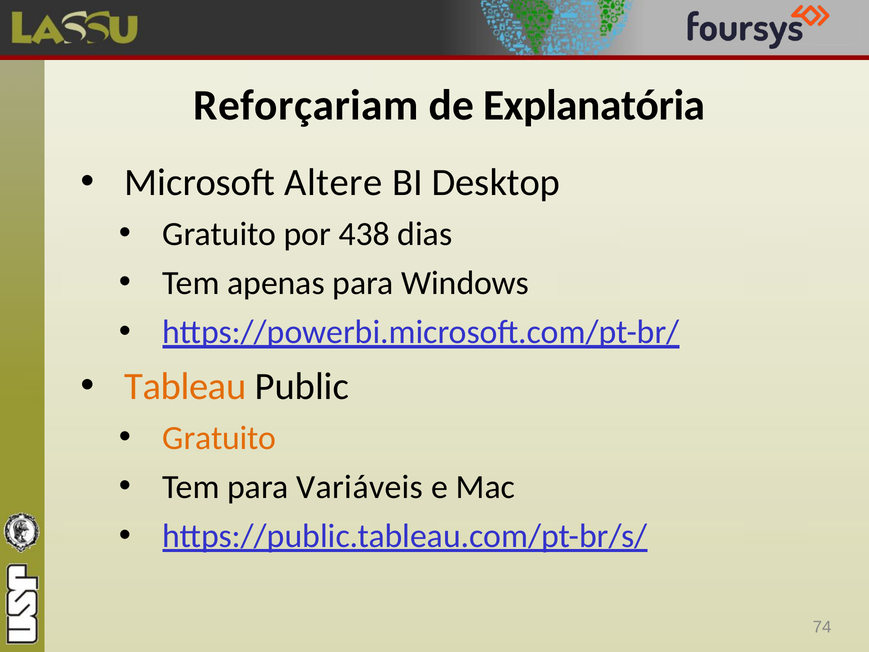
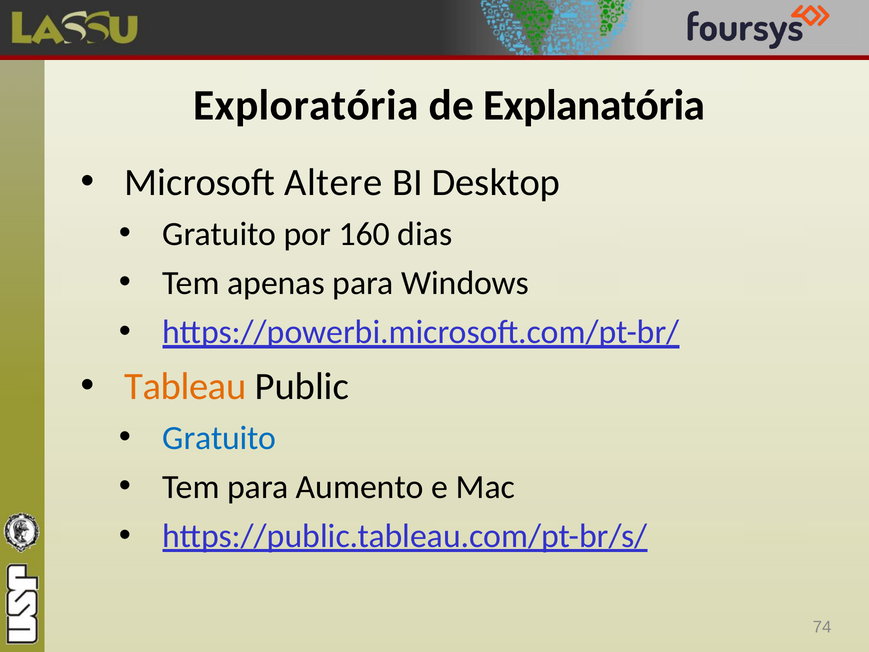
Reforçariam: Reforçariam -> Exploratória (306, 105)
438: 438 -> 160 (364, 234)
Gratuito colour: orange -> blue (219, 438)
Variáveis: Variáveis -> Aumento (360, 487)
